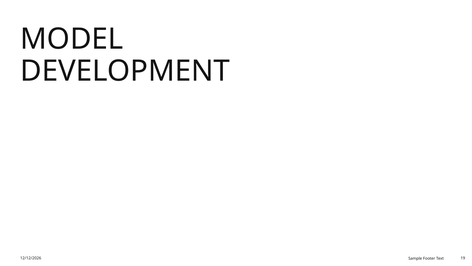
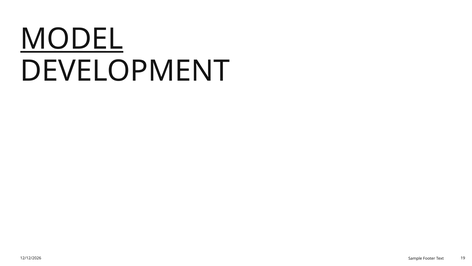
MODEL underline: none -> present (72, 39)
